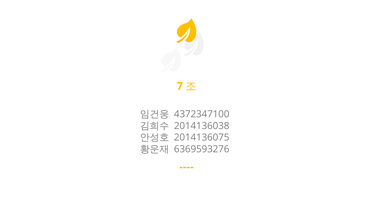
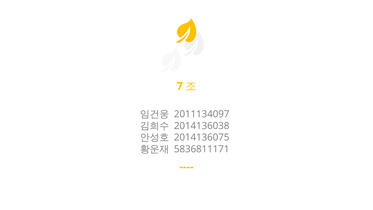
4372347100: 4372347100 -> 2011134097 (202, 114)
6369593276: 6369593276 -> 5836811171 (202, 149)
